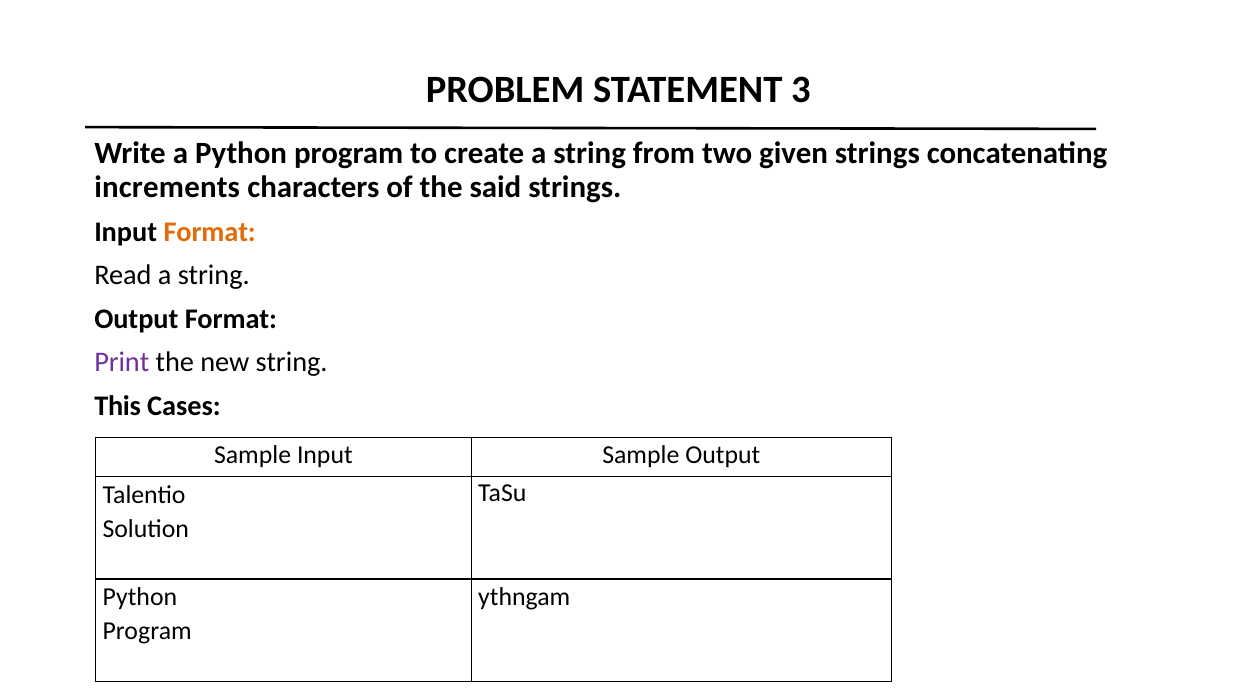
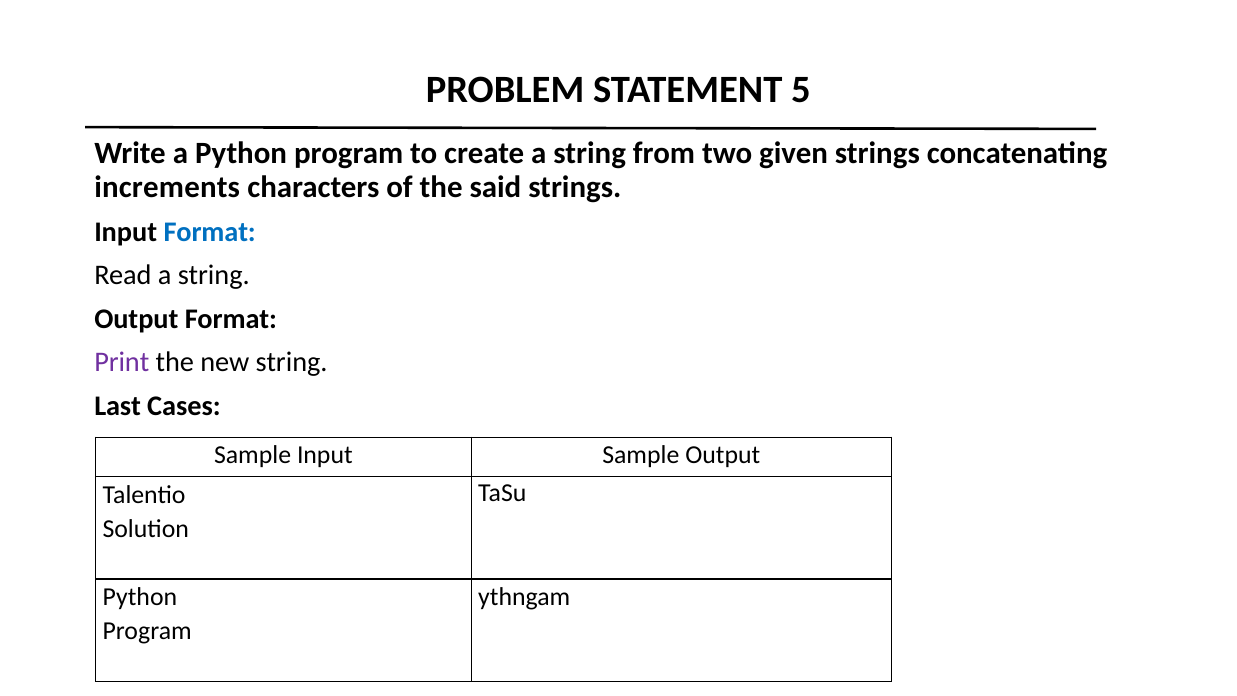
3: 3 -> 5 (801, 90)
Format colour: orange -> blue (210, 232)
This: This -> Last (118, 406)
